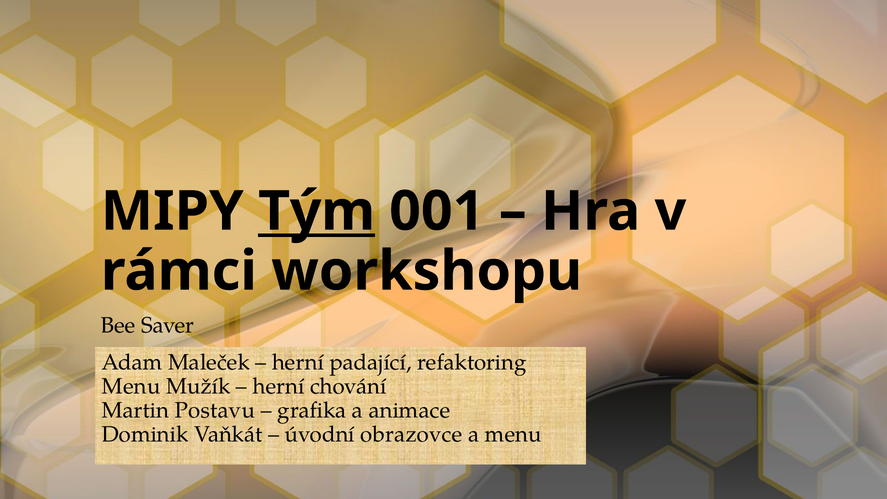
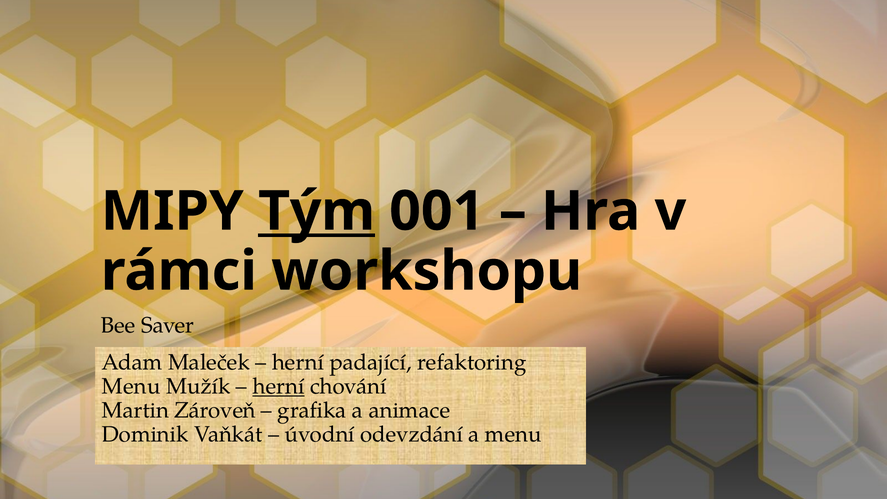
herní underline: none -> present (278, 387)
Postavu: Postavu -> Zároveň (215, 411)
obrazovce: obrazovce -> odevzdání (412, 434)
